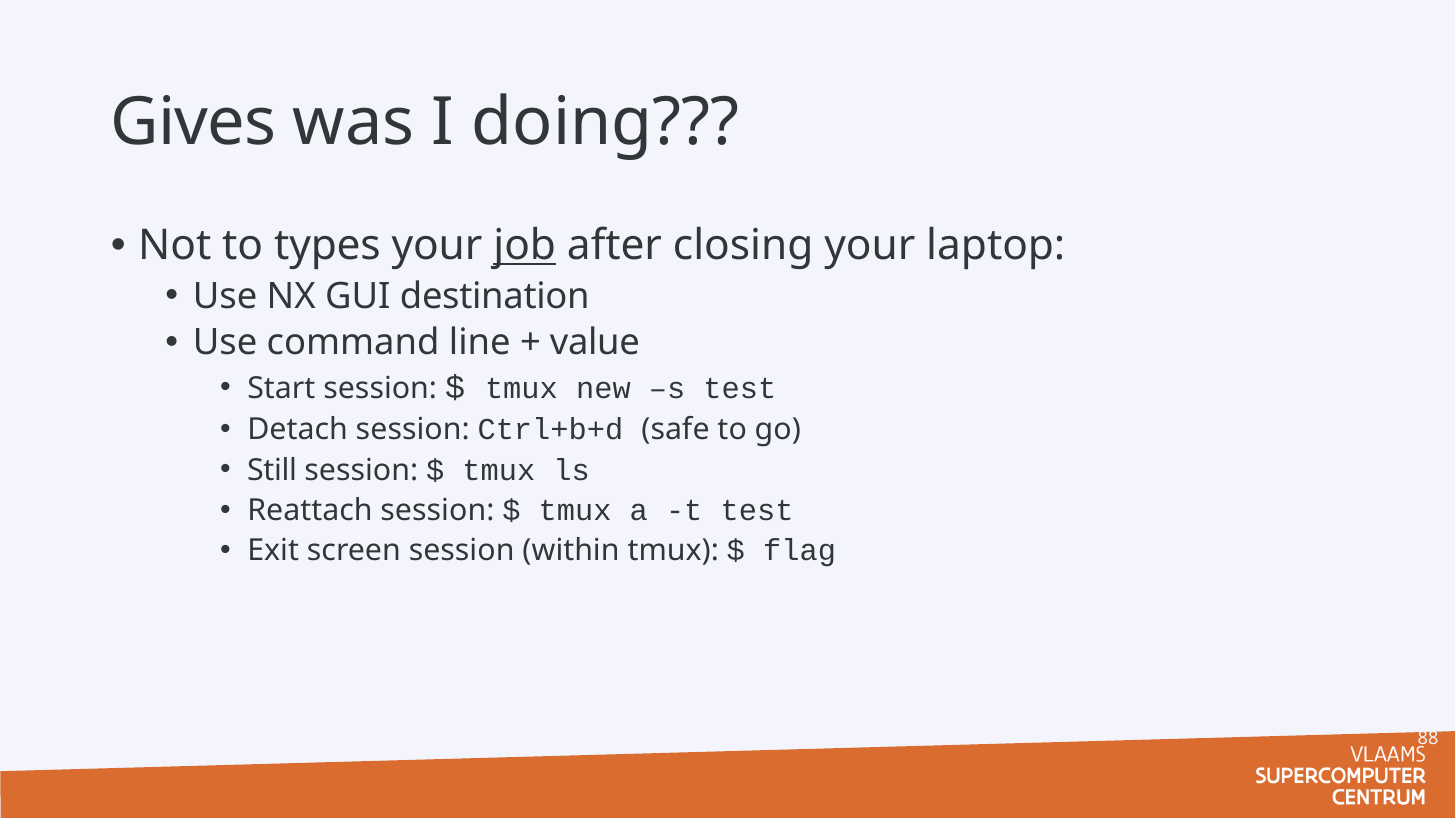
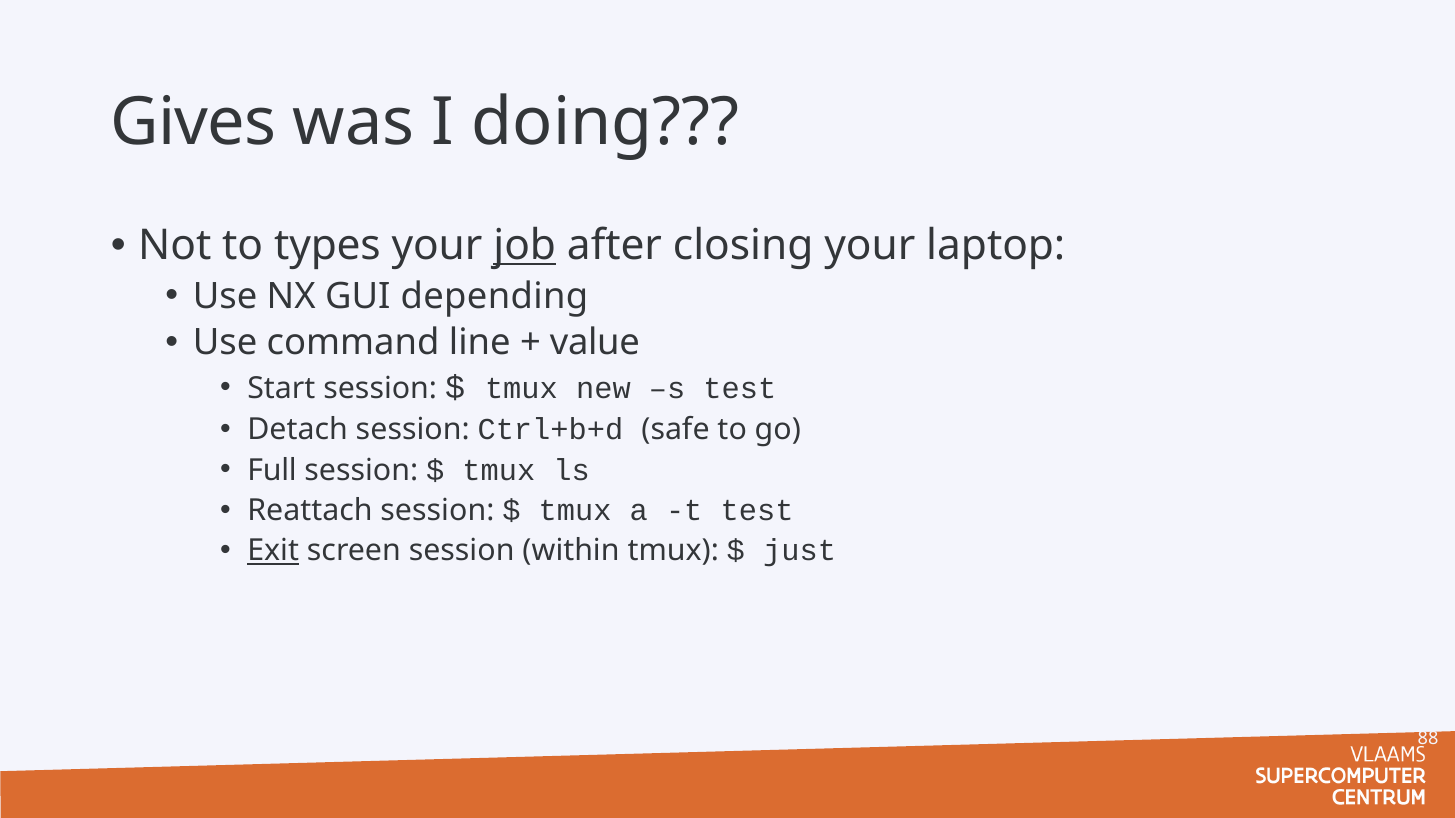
destination: destination -> depending (494, 296)
Still: Still -> Full (272, 470)
Exit underline: none -> present (273, 551)
flag: flag -> just (800, 551)
